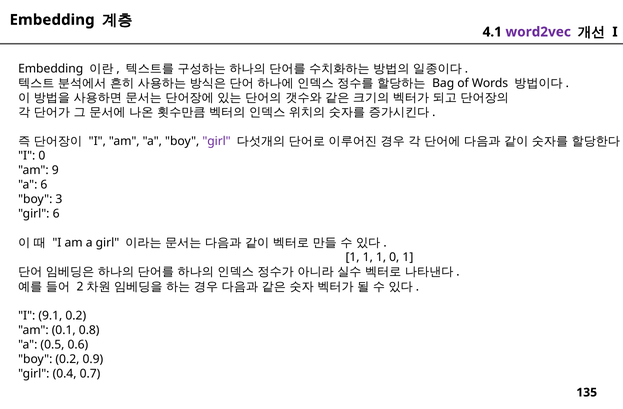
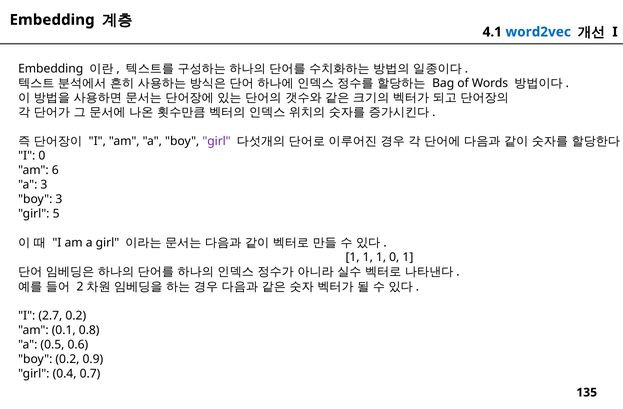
word2vec colour: purple -> blue (538, 32)
9: 9 -> 6 (55, 170)
a 6: 6 -> 3 (44, 185)
girl 6: 6 -> 5 (56, 214)
9.1: 9.1 -> 2.7 (50, 316)
